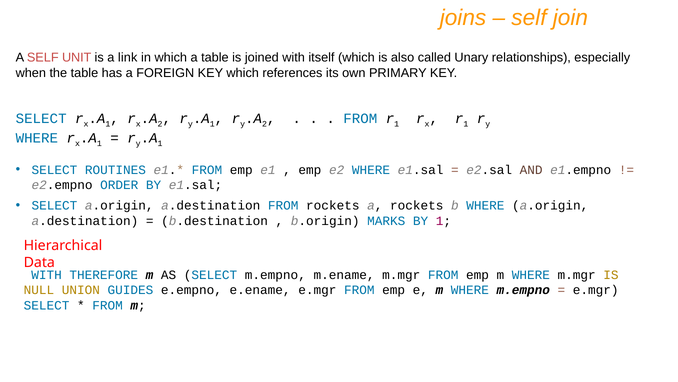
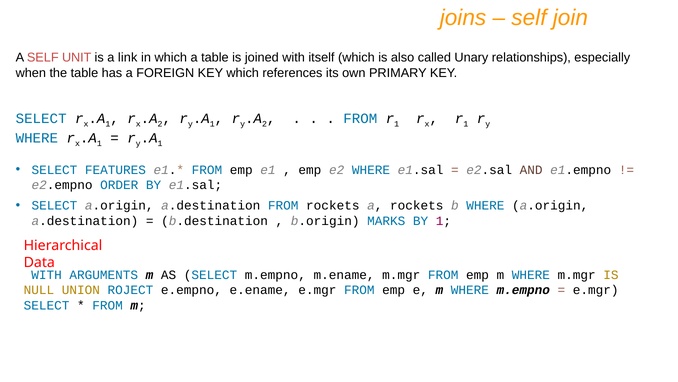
ROUTINES: ROUTINES -> FEATURES (115, 170)
THEREFORE: THEREFORE -> ARGUMENTS (104, 274)
GUIDES: GUIDES -> ROJECT (130, 290)
